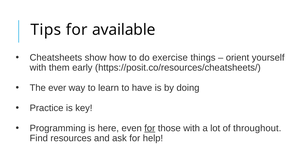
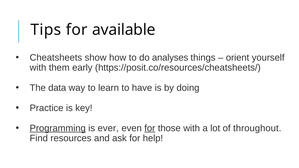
exercise: exercise -> analyses (170, 58)
ever: ever -> data (57, 88)
Programming underline: none -> present (58, 128)
here: here -> ever (108, 128)
